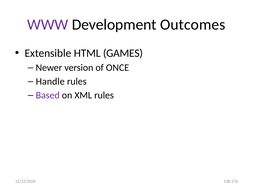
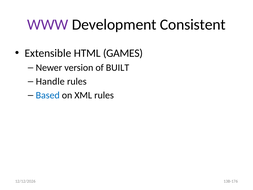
Outcomes: Outcomes -> Consistent (193, 24)
ONCE: ONCE -> BUILT (118, 68)
Based colour: purple -> blue (48, 95)
